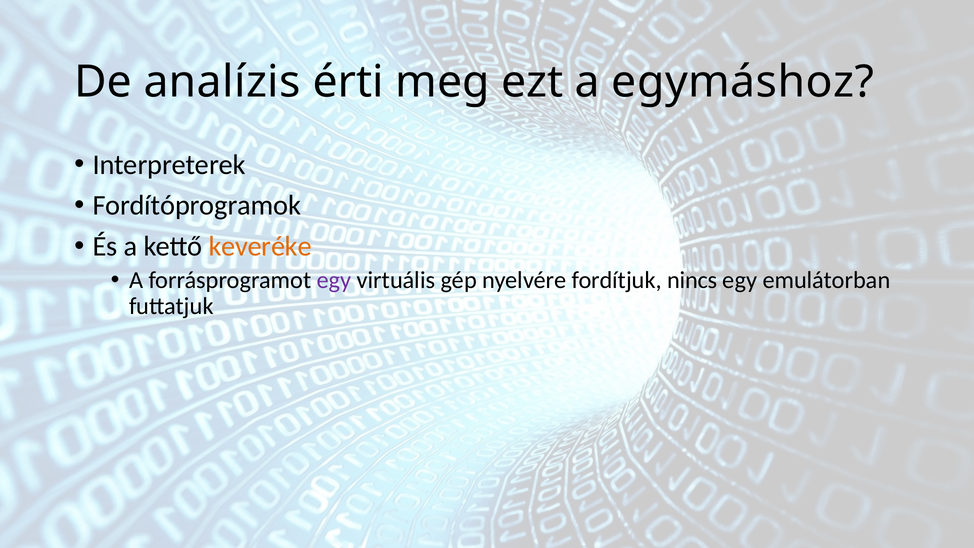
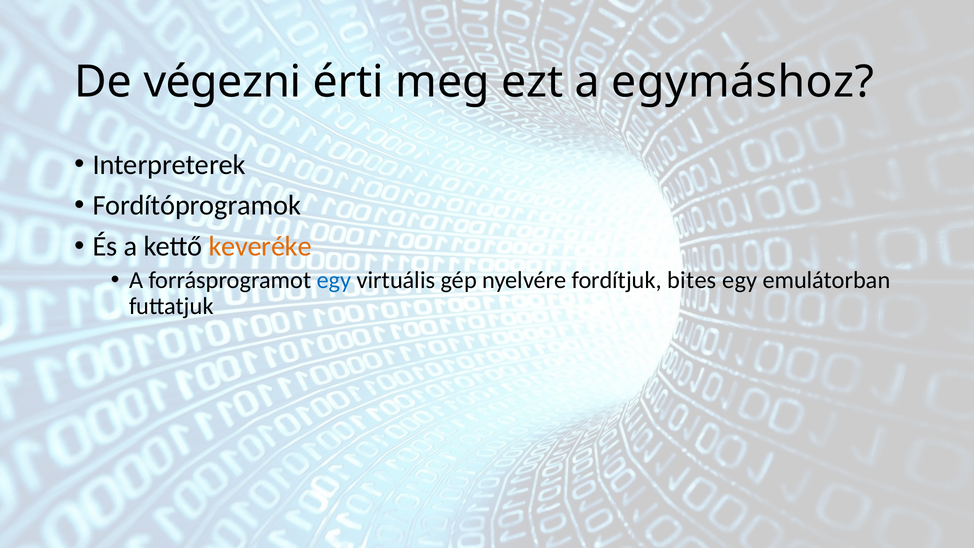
analízis: analízis -> végezni (222, 82)
egy colour: purple -> blue (334, 280)
nincs: nincs -> bites (692, 280)
